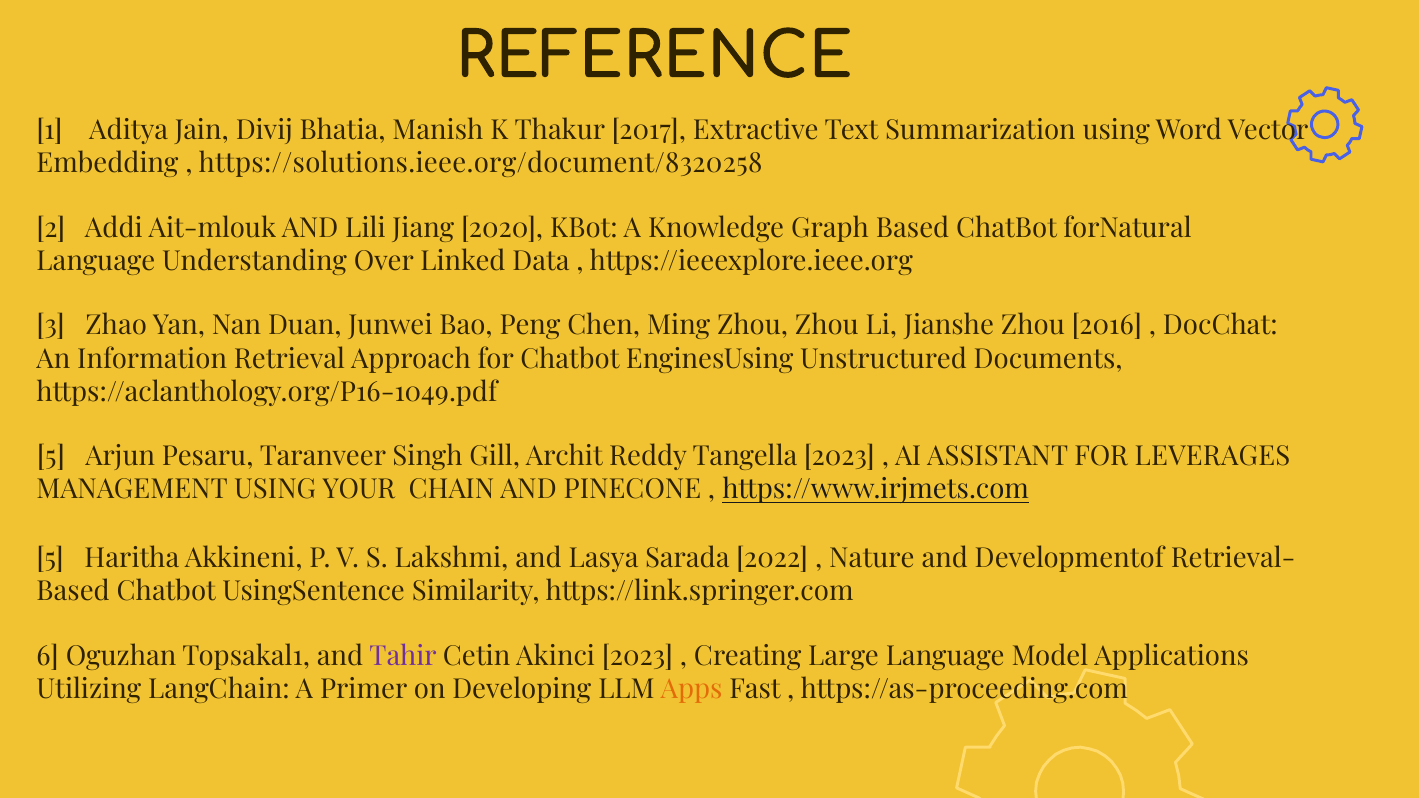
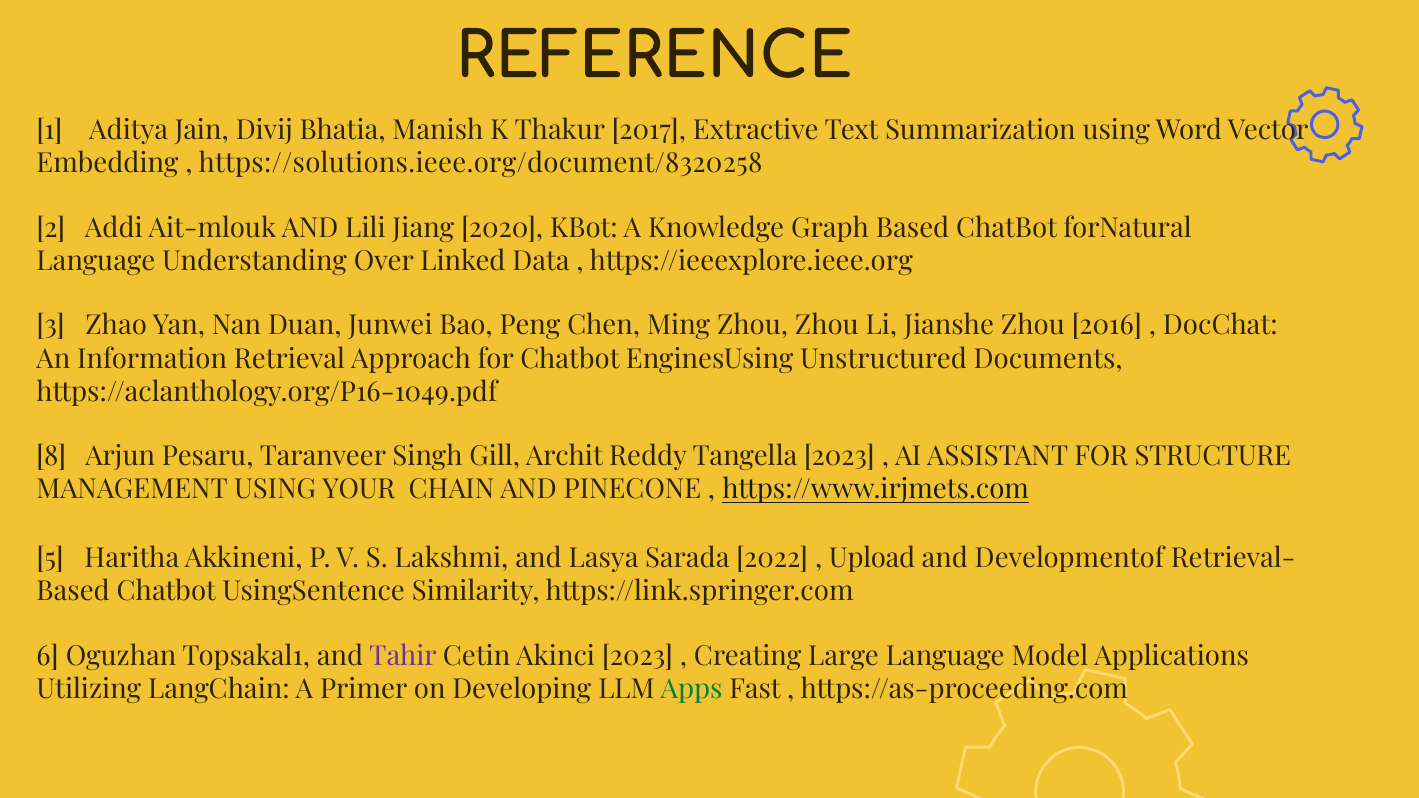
5: 5 -> 8 (51, 457)
LEVERAGES: LEVERAGES -> STRUCTURE (1213, 457)
Nature: Nature -> Upload (872, 558)
Apps colour: orange -> green (692, 689)
